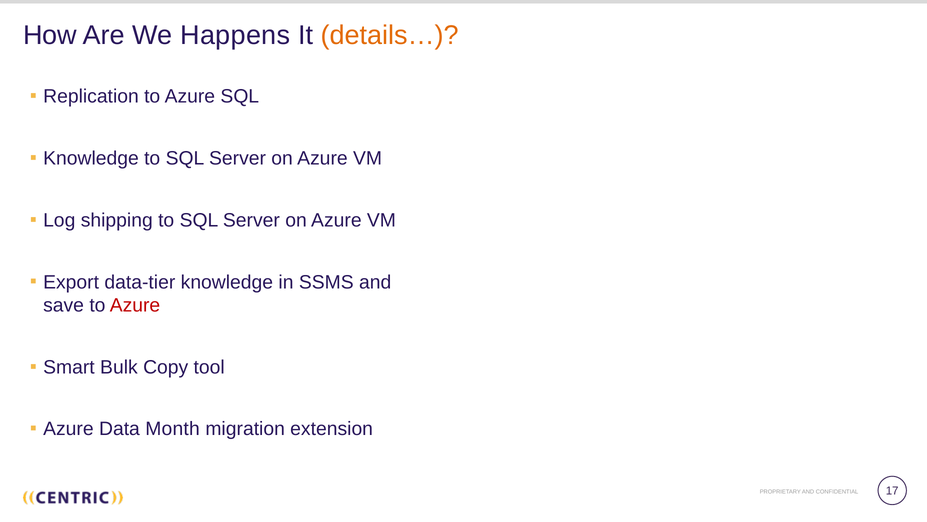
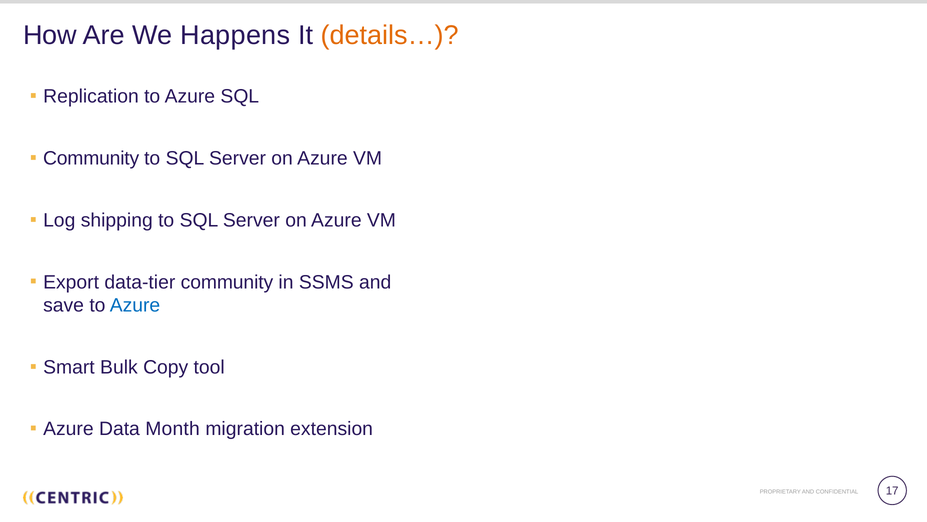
Knowledge: Knowledge -> Community (91, 158)
data-tier knowledge: knowledge -> community (227, 282)
Azure colour: red -> blue (135, 305)
